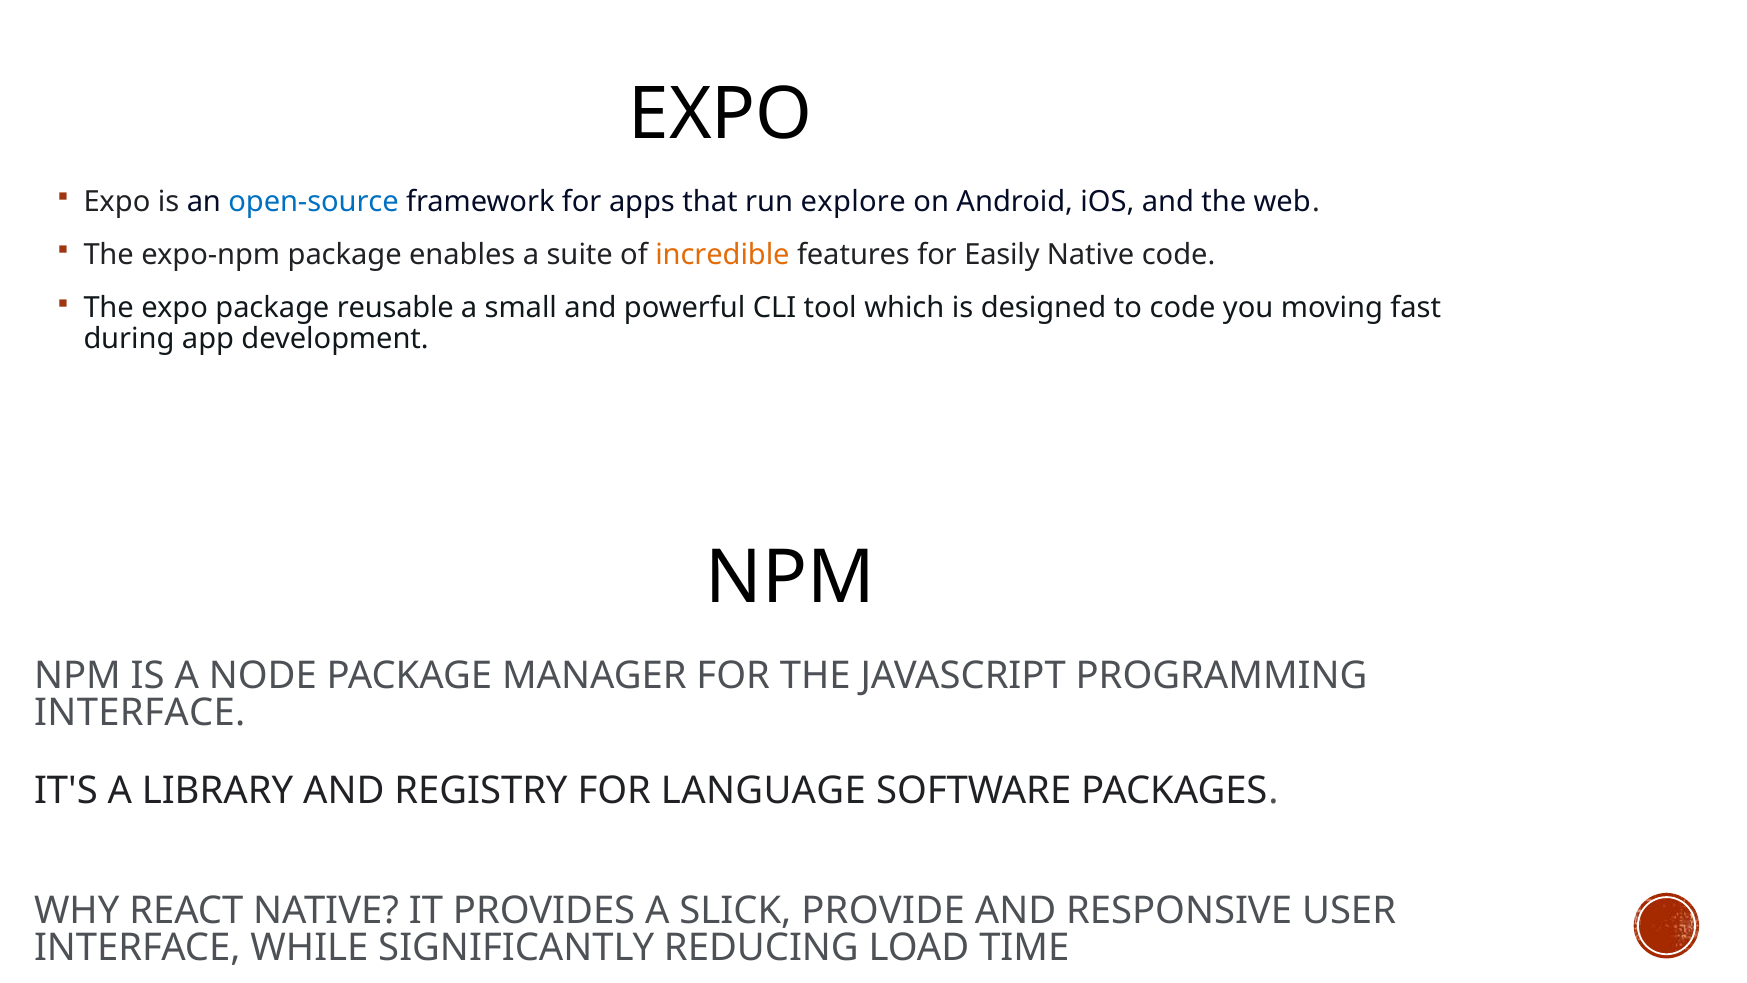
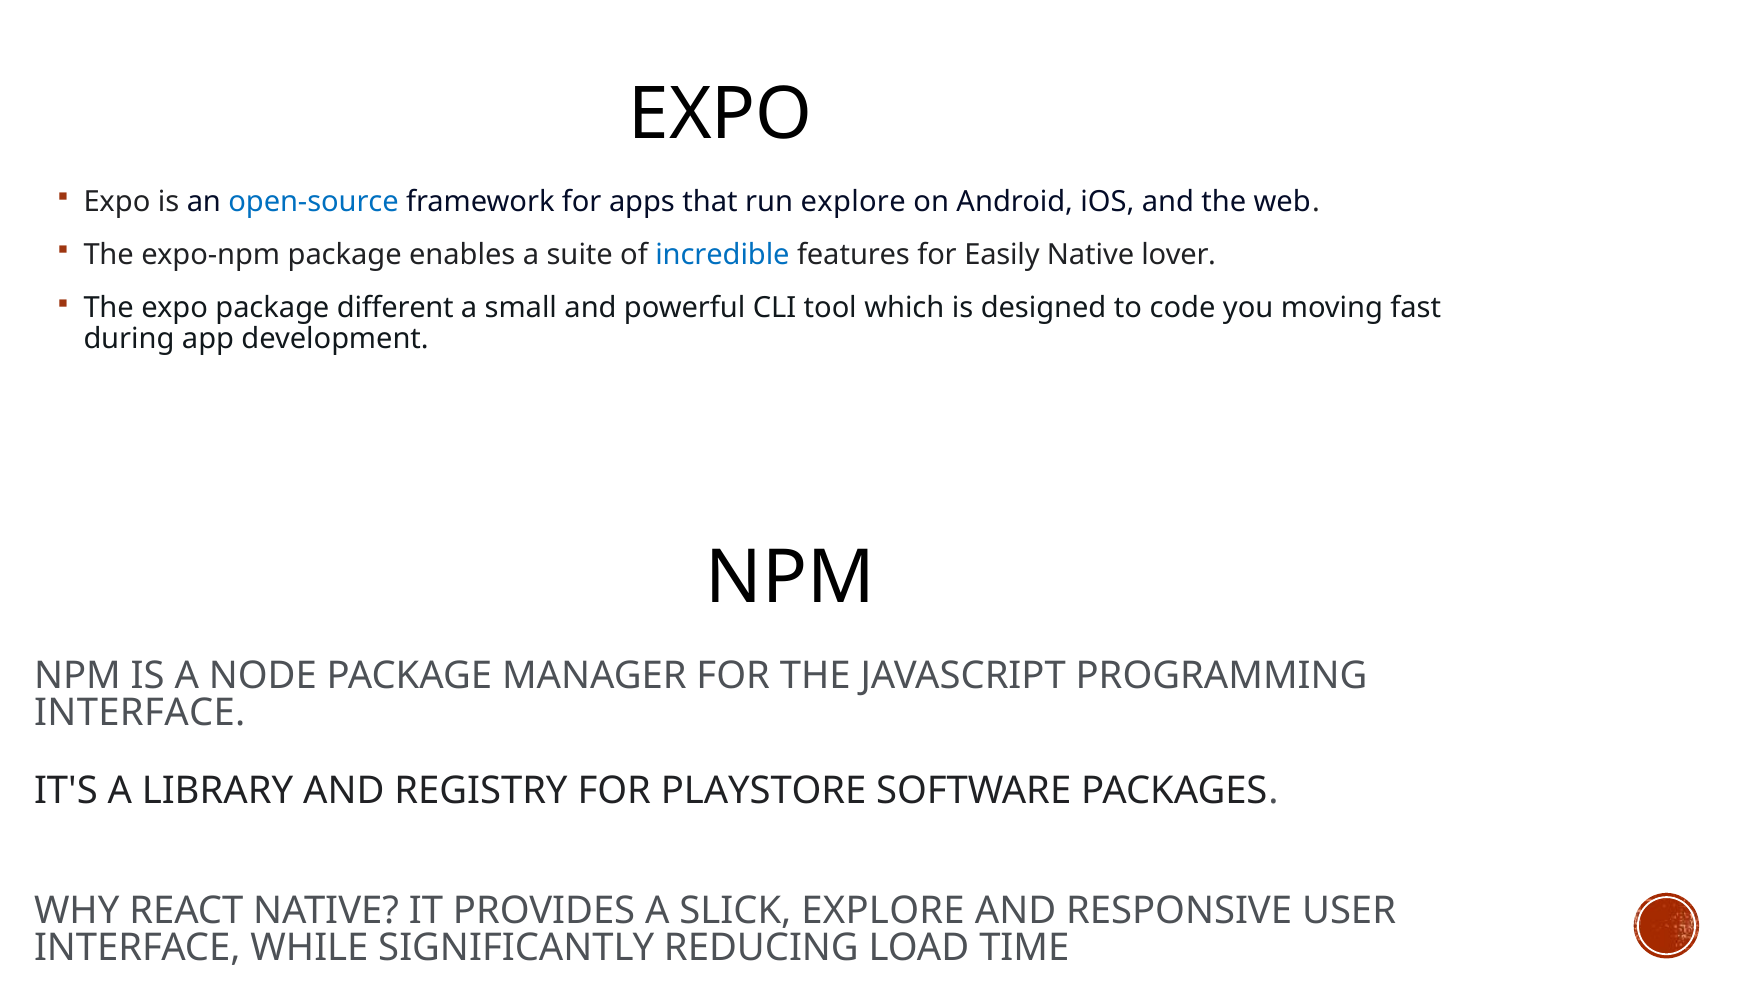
incredible colour: orange -> blue (722, 255)
Native code: code -> lover (1179, 255)
reusable: reusable -> different (395, 308)
LANGUAGE: LANGUAGE -> PLAYSTORE (764, 791)
SLICK PROVIDE: PROVIDE -> EXPLORE (883, 911)
